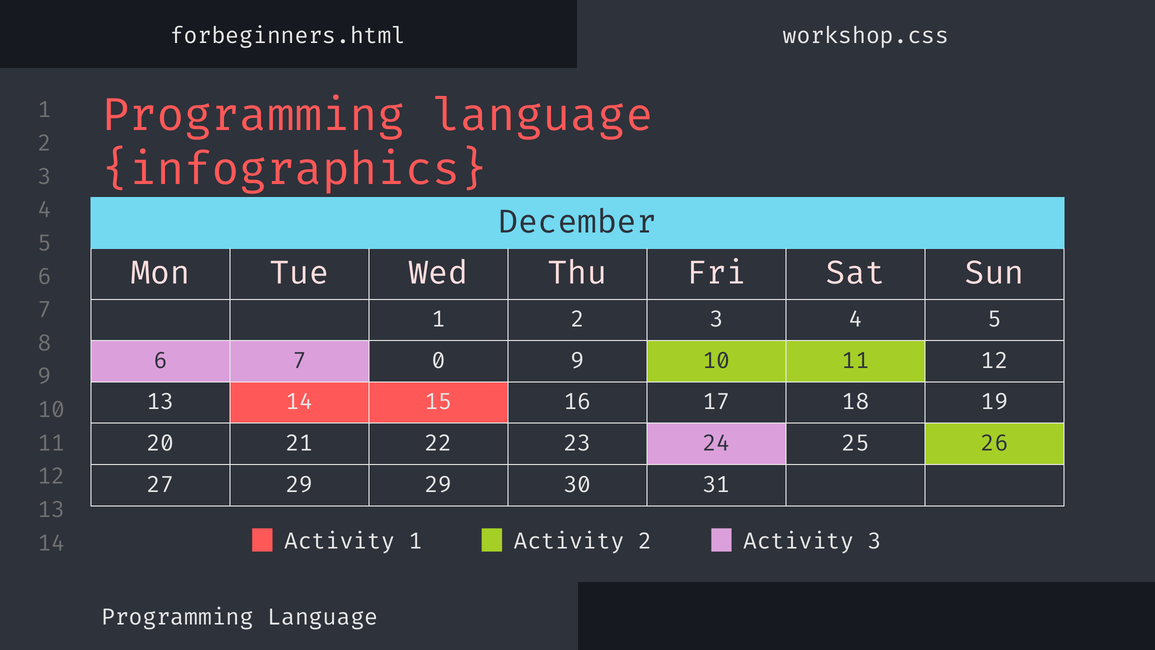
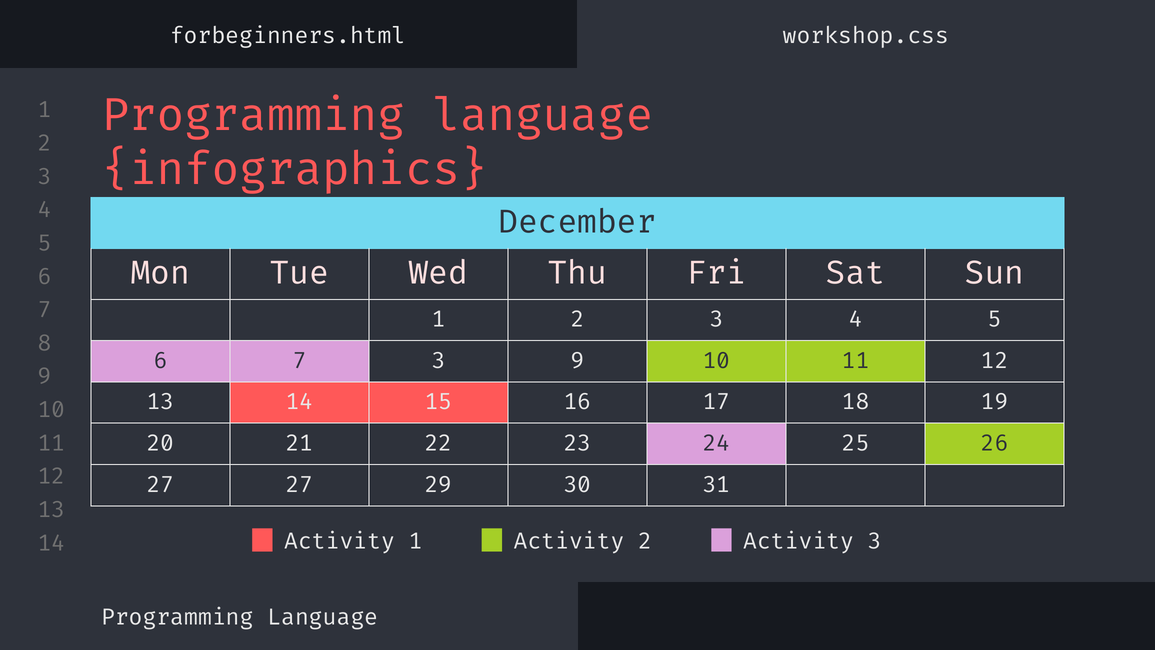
7 0: 0 -> 3 (438, 361)
27 29: 29 -> 27 (299, 484)
